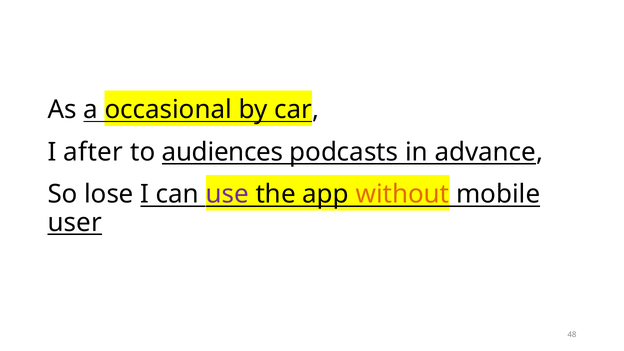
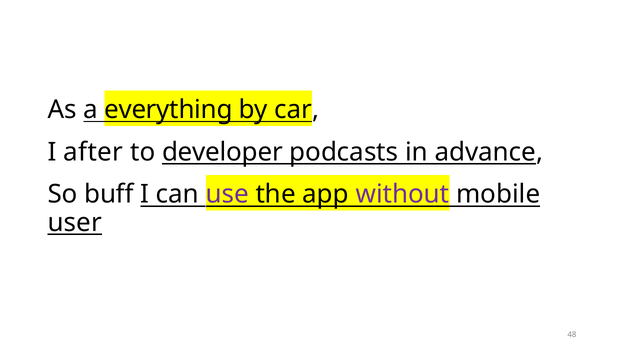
occasional: occasional -> everything (168, 110)
audiences: audiences -> developer (222, 152)
lose: lose -> buff (109, 194)
without colour: orange -> purple (402, 194)
